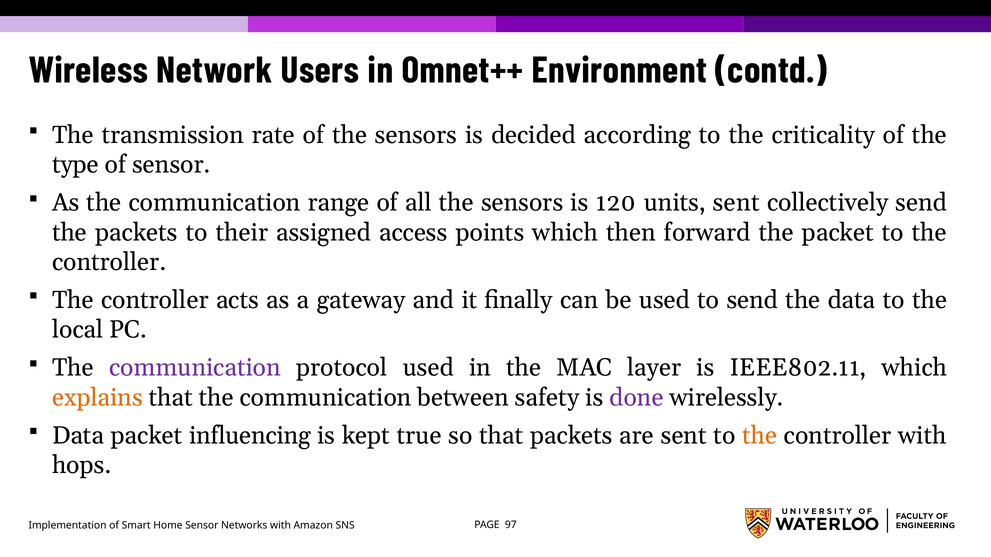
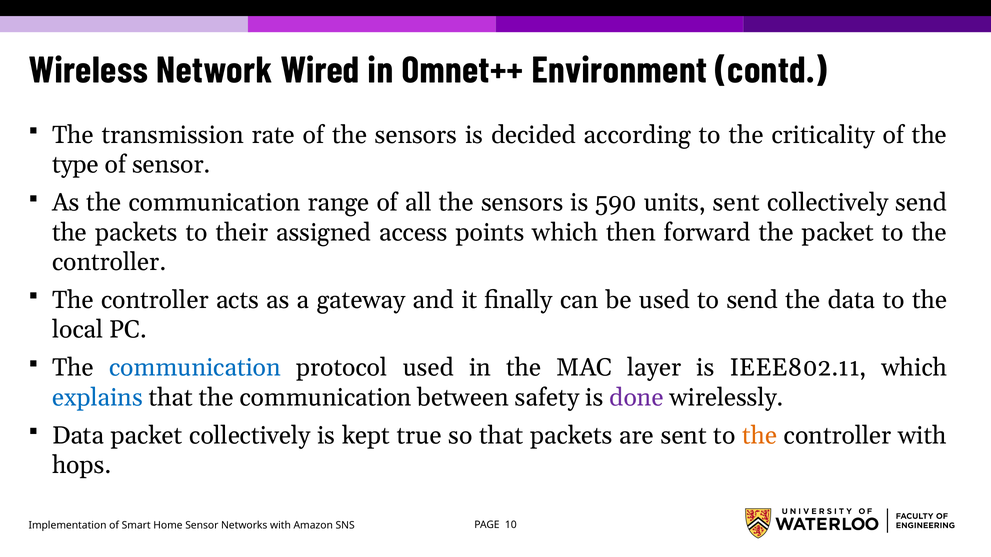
Users: Users -> Wired (320, 71)
120: 120 -> 590 (616, 203)
communication colour: purple -> blue (195, 368)
explains colour: orange -> blue (97, 398)
packet influencing: influencing -> collectively (250, 436)
97: 97 -> 10 (511, 525)
